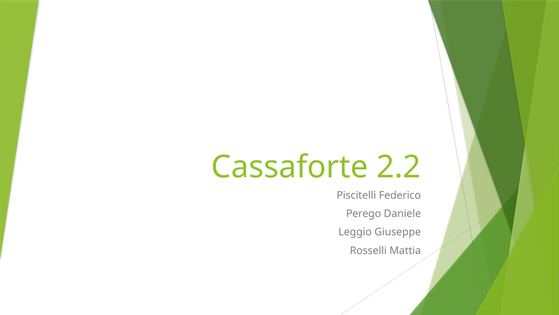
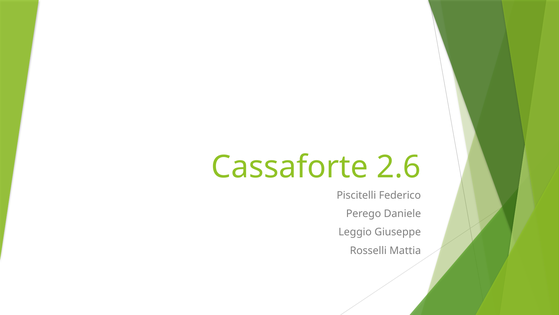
2.2: 2.2 -> 2.6 (399, 167)
